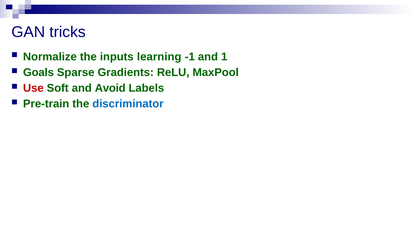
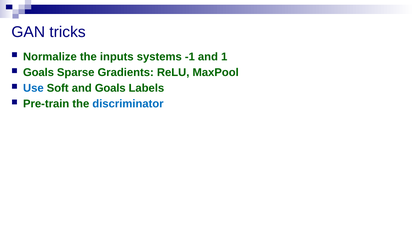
learning: learning -> systems (159, 57)
Use colour: red -> blue (33, 88)
and Avoid: Avoid -> Goals (110, 88)
